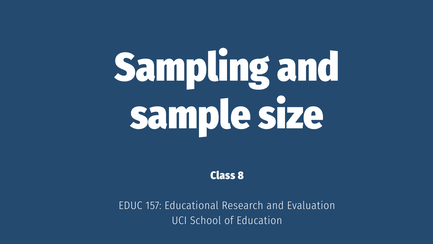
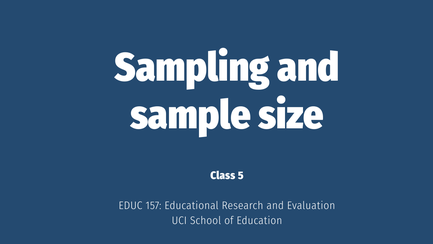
8: 8 -> 5 (241, 175)
